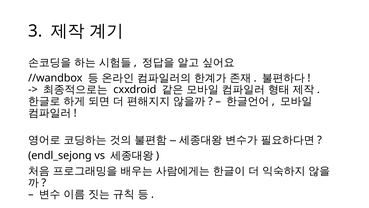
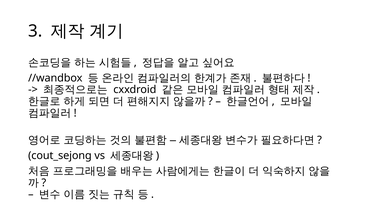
endl_sejong: endl_sejong -> cout_sejong (60, 155)
